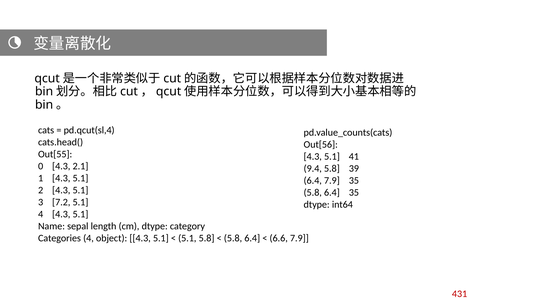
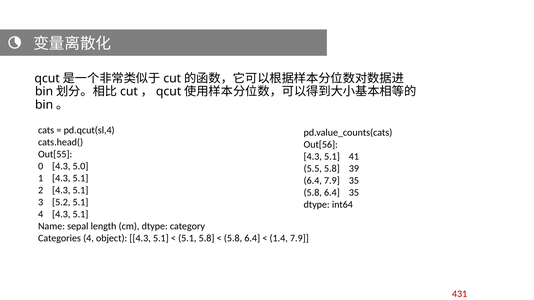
2.1: 2.1 -> 5.0 (80, 167)
9.4: 9.4 -> 5.5 (313, 169)
7.2: 7.2 -> 5.2 (61, 203)
6.6: 6.6 -> 1.4 (279, 239)
